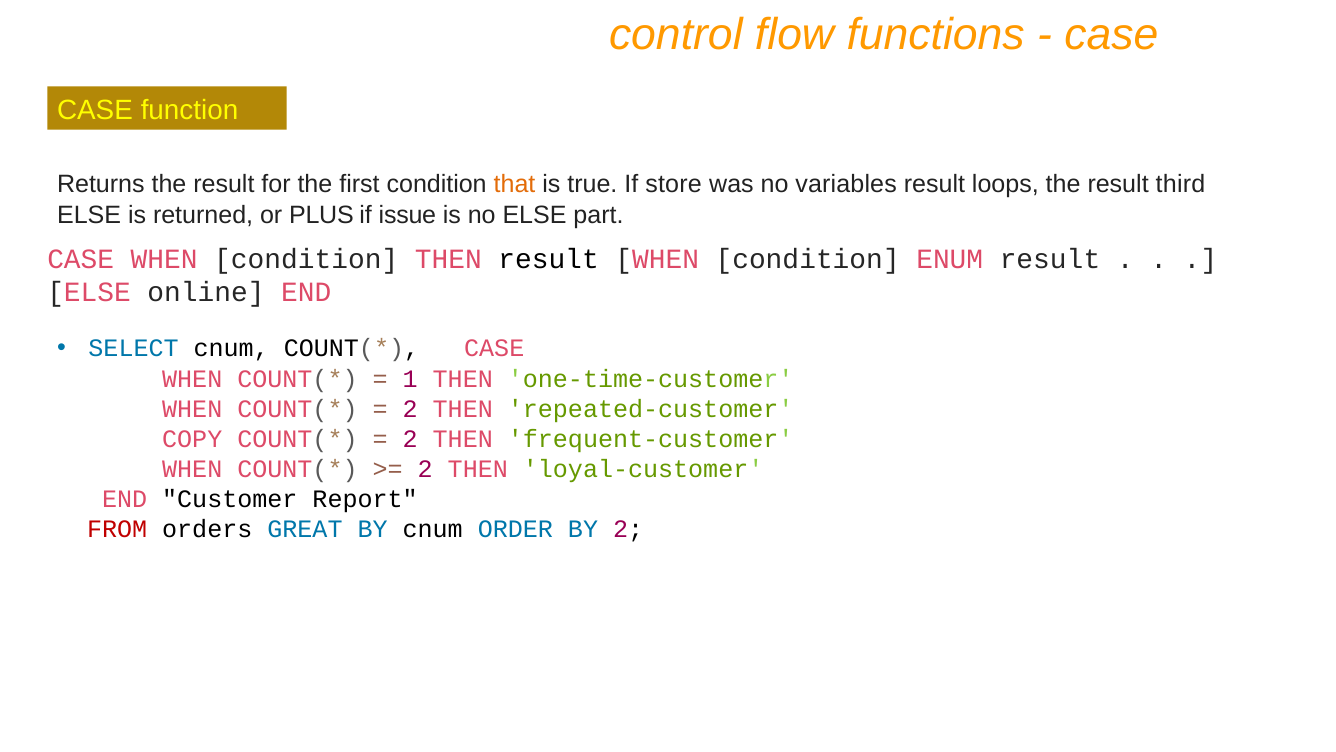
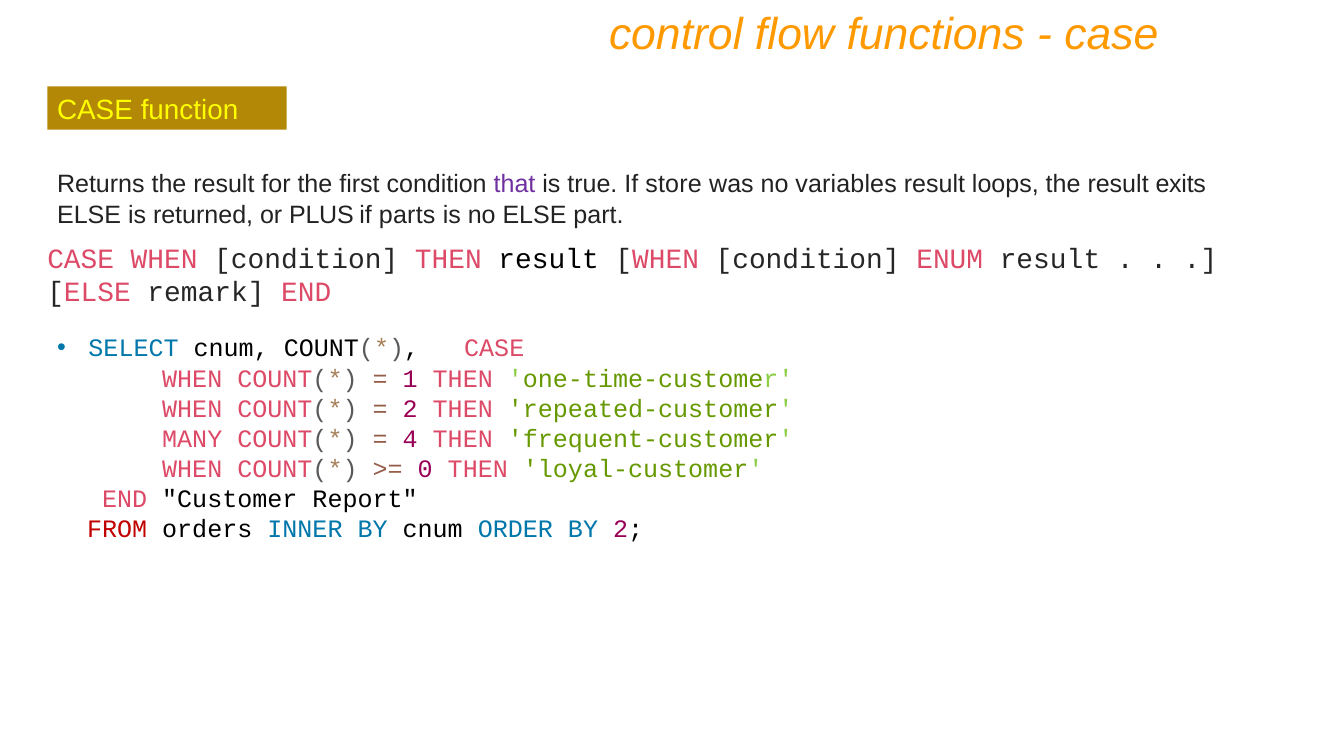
that colour: orange -> purple (515, 185)
third: third -> exits (1181, 185)
issue: issue -> parts (407, 215)
online: online -> remark (206, 292)
COPY: COPY -> MANY (192, 439)
2: 2 -> 4 (410, 439)
2: 2 -> 0 (425, 469)
GREAT: GREAT -> INNER (305, 529)
